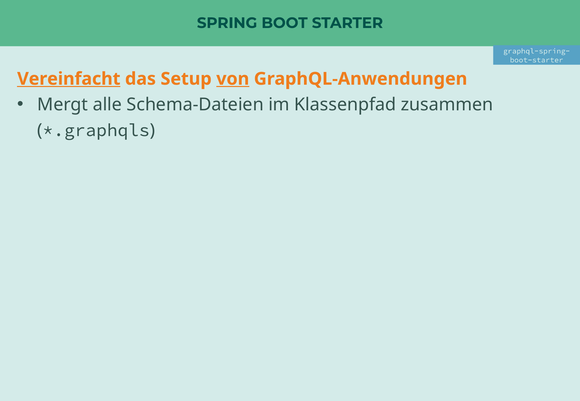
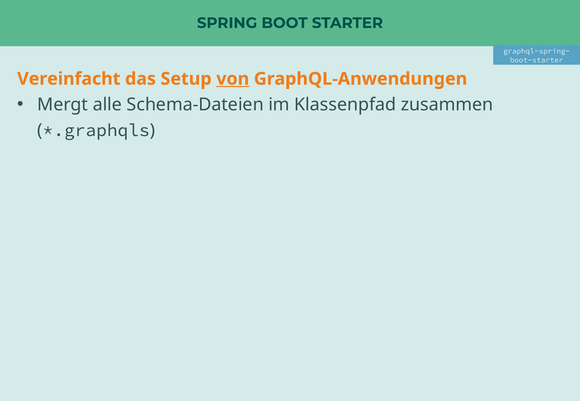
Vereinfacht underline: present -> none (69, 79)
